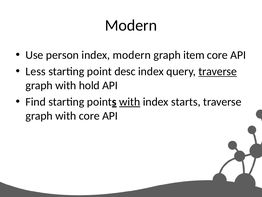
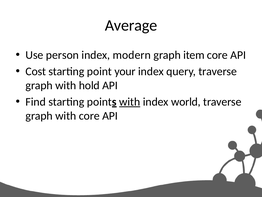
Modern: Modern -> Average (131, 25)
Less: Less -> Cost (36, 71)
desc: desc -> your (125, 71)
traverse underline: present -> none (218, 71)
starts: starts -> world (186, 102)
